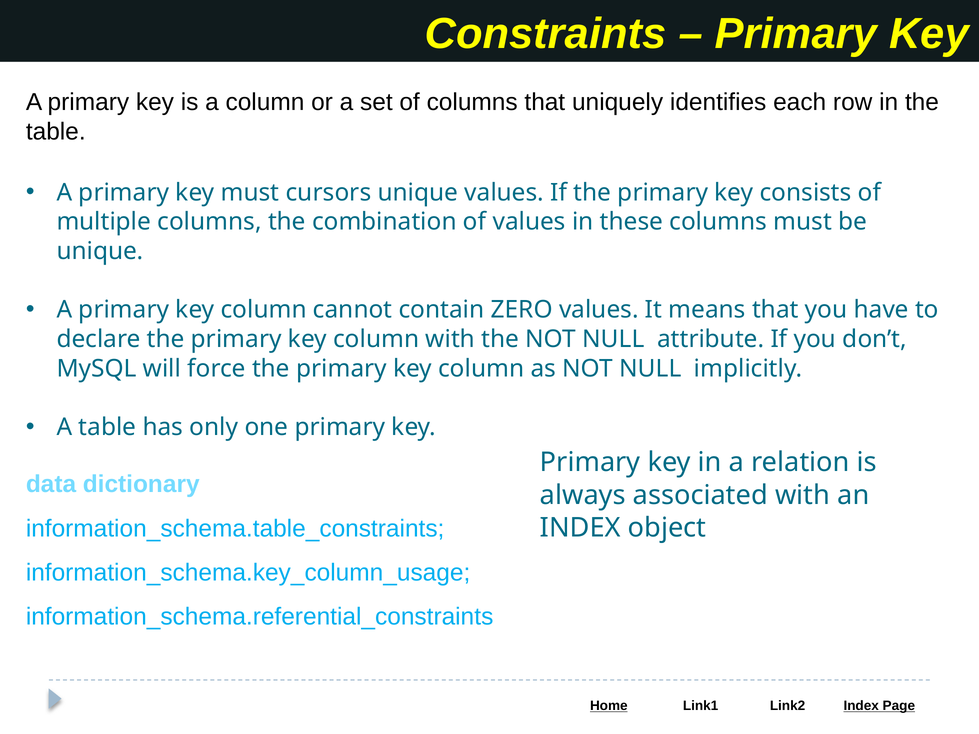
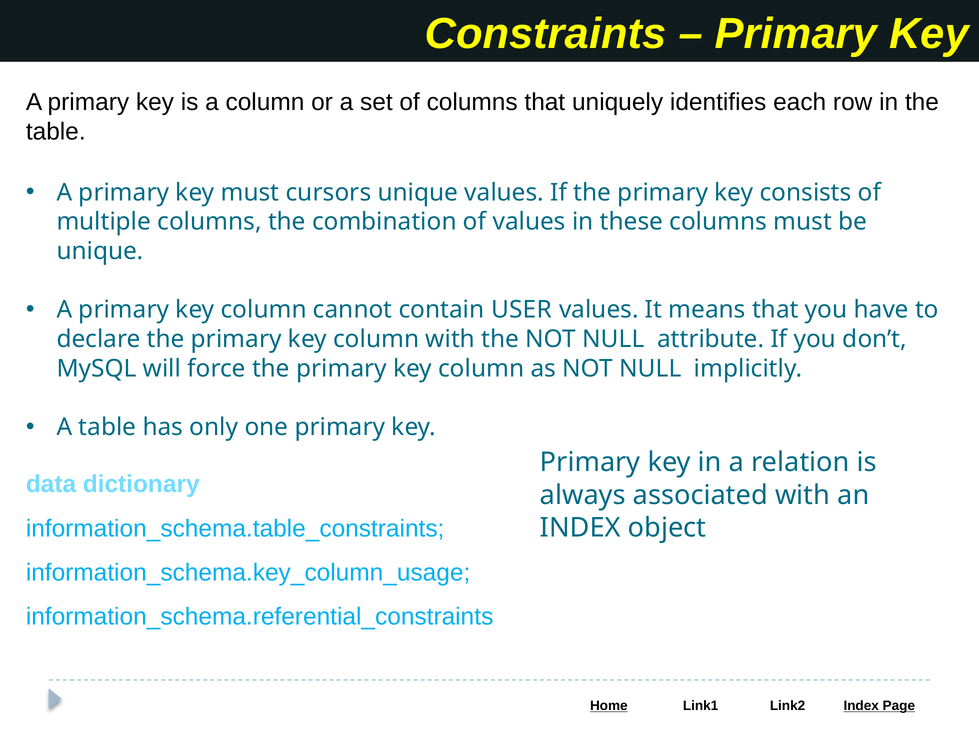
ZERO: ZERO -> USER (521, 310)
